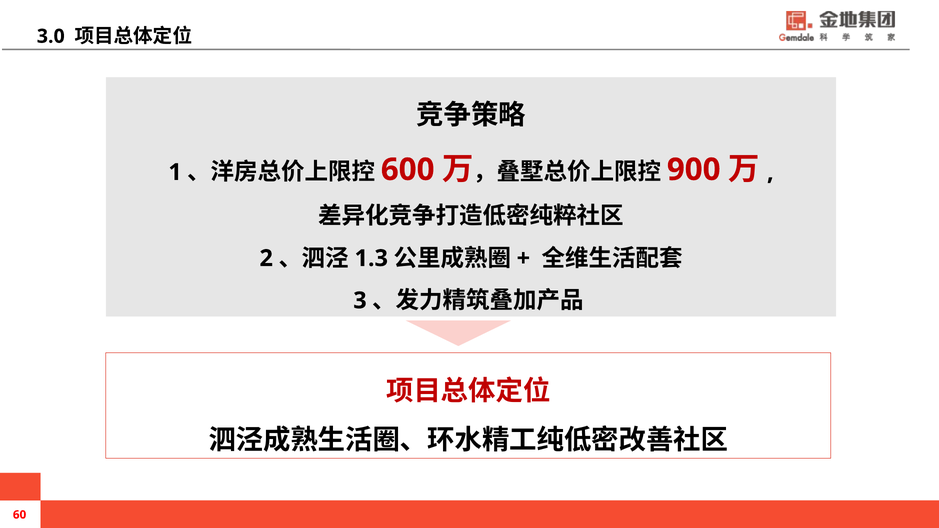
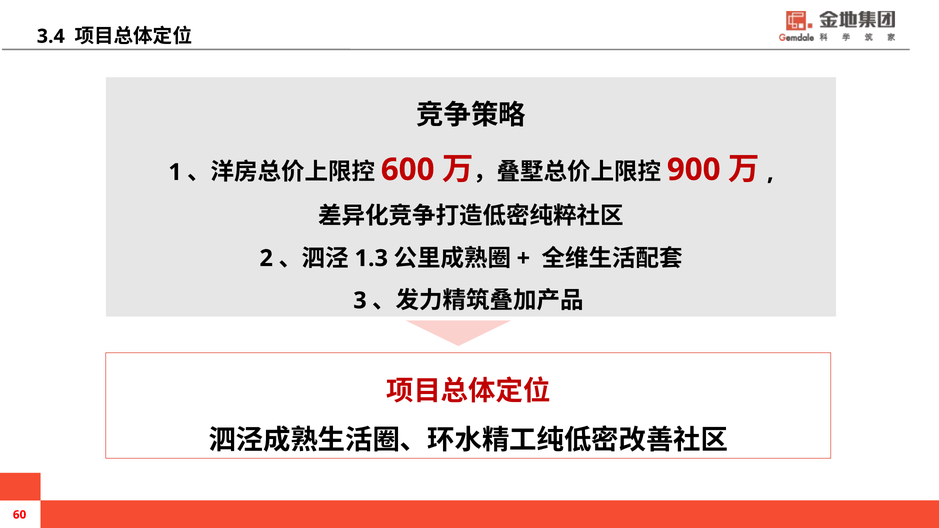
3.0: 3.0 -> 3.4 (51, 36)
